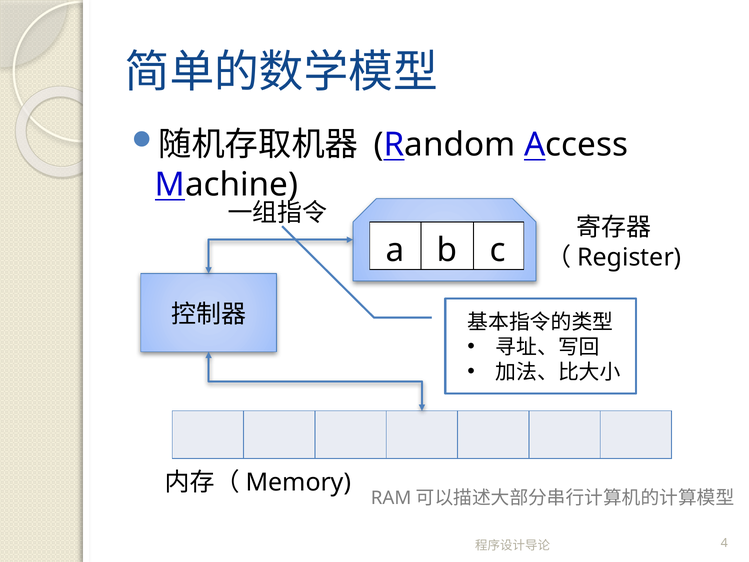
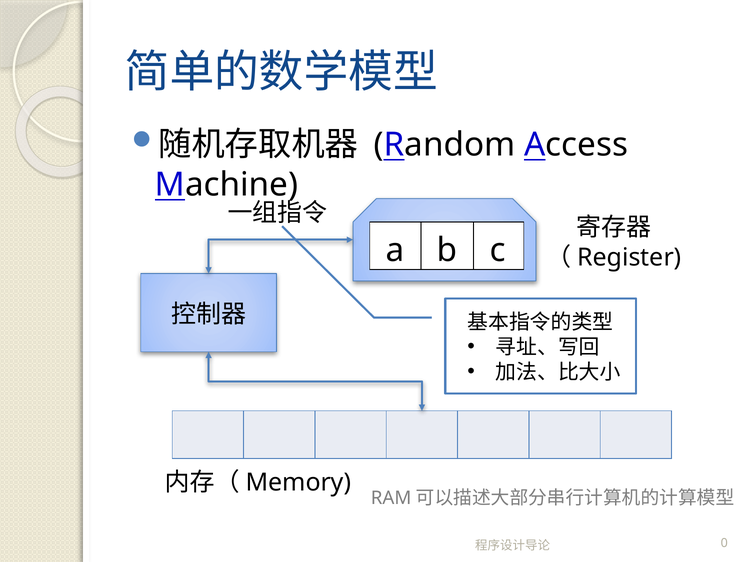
4: 4 -> 0 (724, 543)
